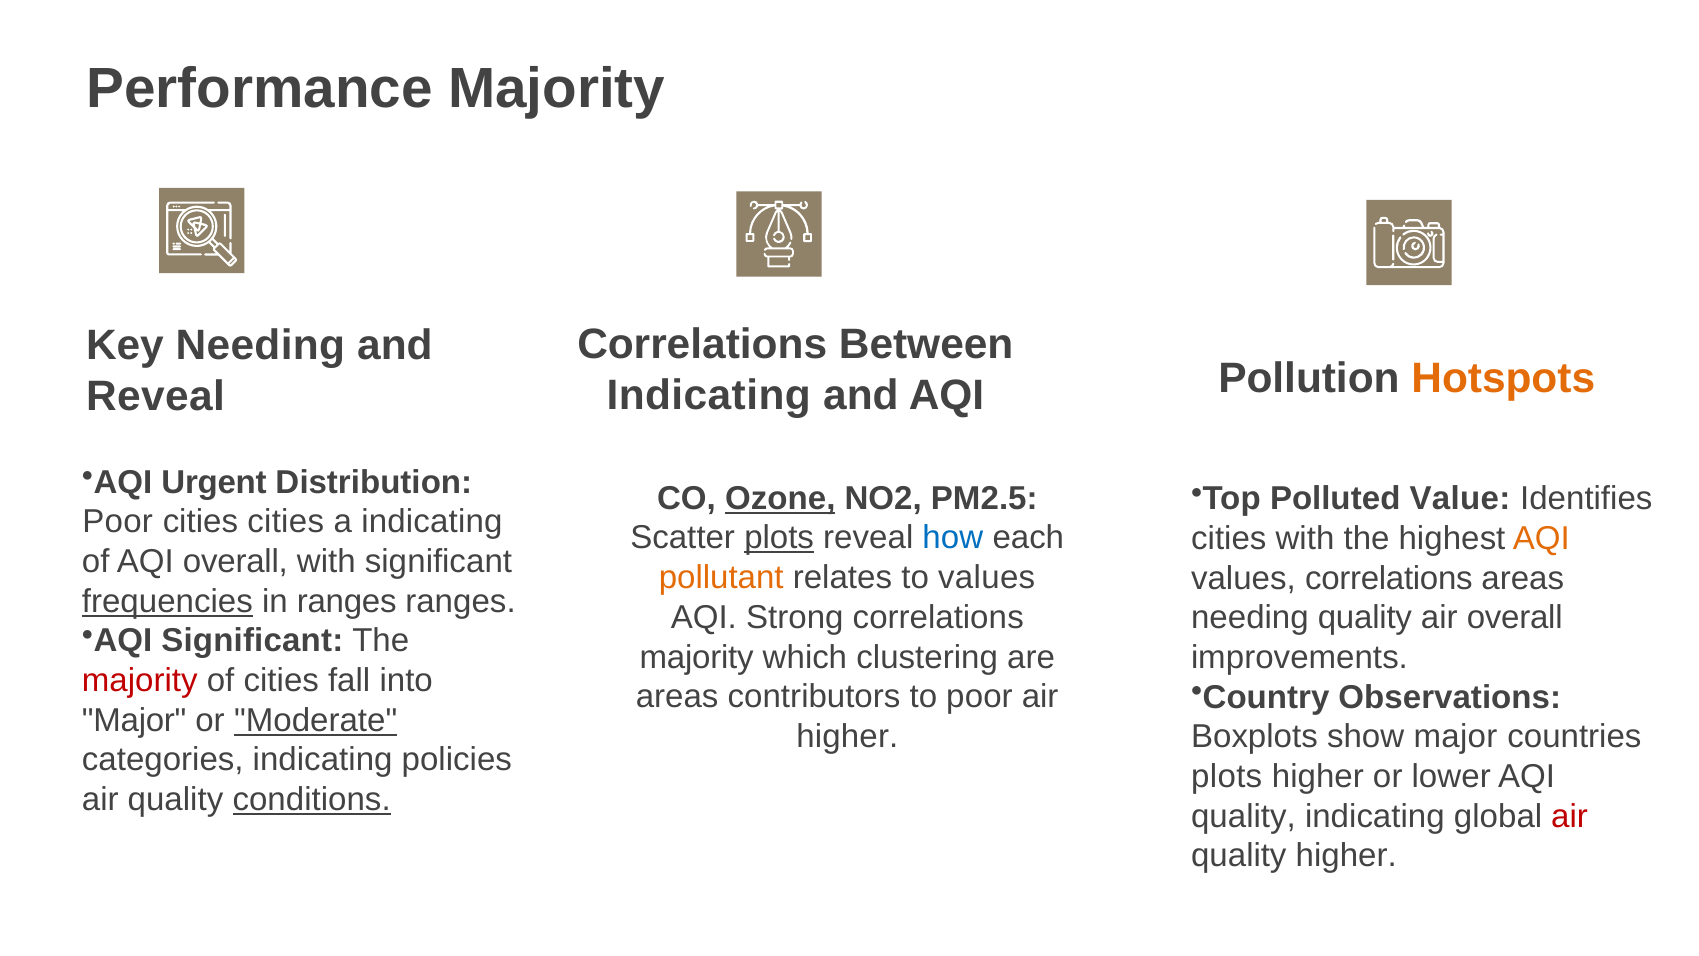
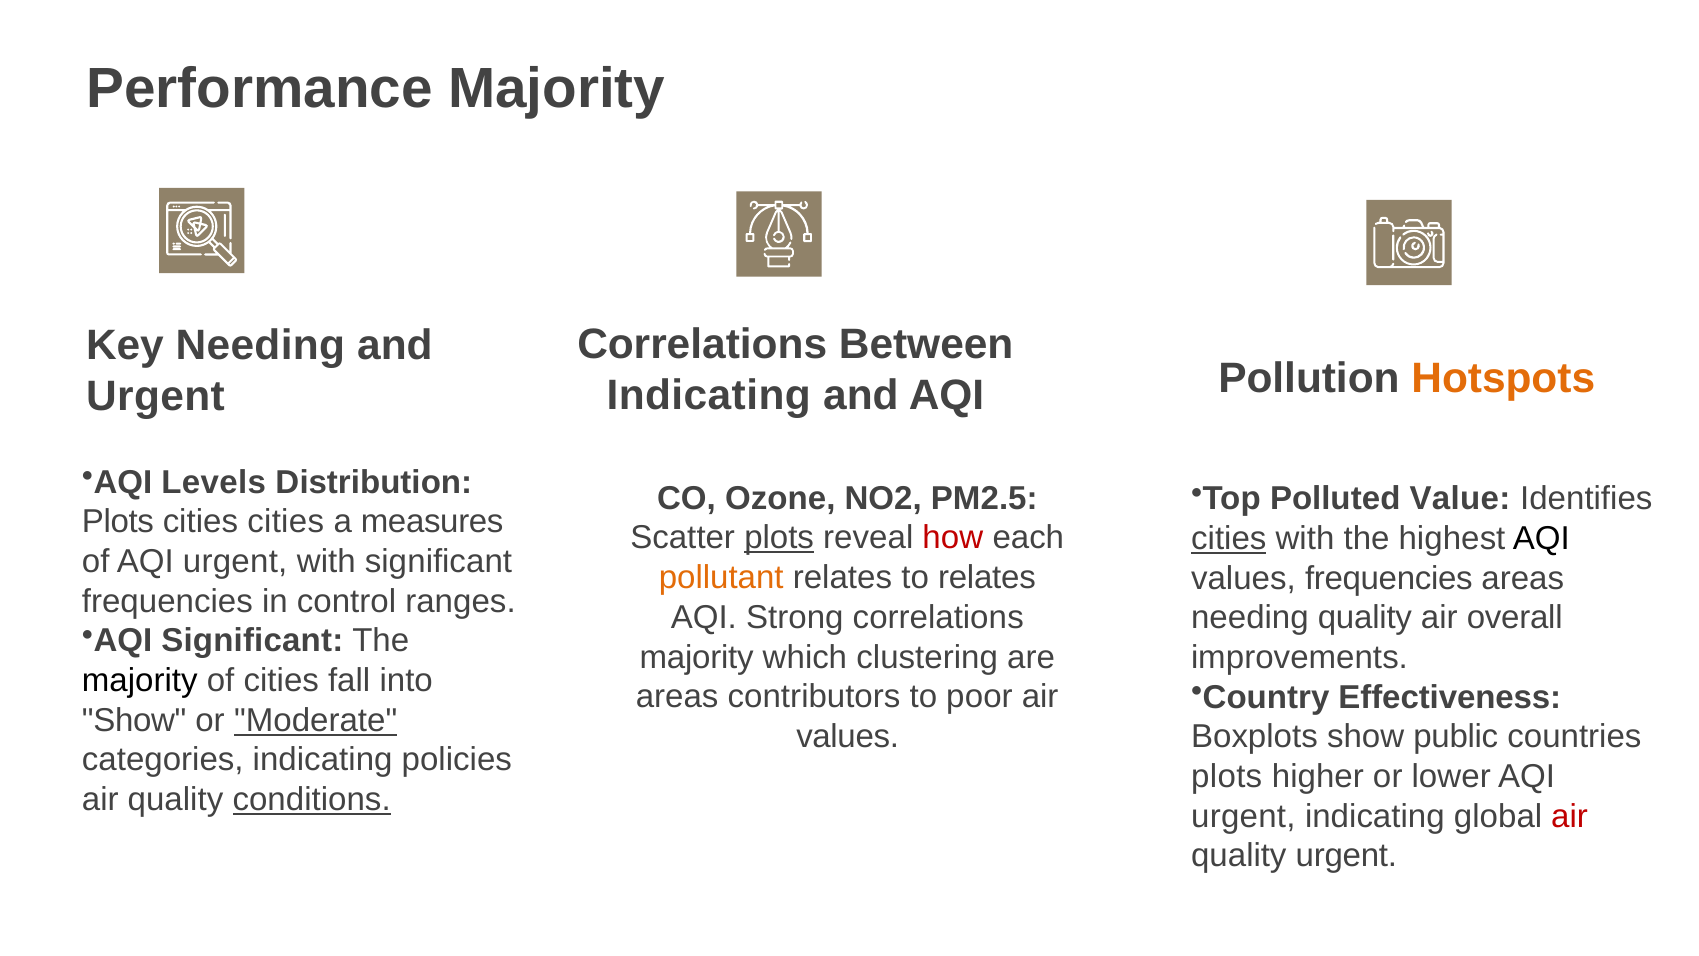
Reveal: Reveal -> Urgent (155, 396)
Urgent: Urgent -> Levels (214, 482)
Ozone underline: present -> none (780, 498)
Poor: Poor -> Plots (118, 522)
a indicating: indicating -> measures (432, 522)
how colour: blue -> red (953, 538)
cities underline: none -> present (1229, 538)
AQI colour: orange -> black (1541, 538)
of AQI overall: overall -> urgent (235, 561)
to values: values -> relates (987, 578)
values correlations: correlations -> frequencies (1389, 578)
frequencies underline: present -> none (167, 601)
in ranges: ranges -> control (347, 601)
majority colour: red -> black (140, 680)
Observations: Observations -> Effectiveness (1450, 697)
Major: Major -> Show (134, 720)
higher: higher -> values (848, 736)
show major: major -> public (1456, 737)
quality: quality -> urgent (1243, 816)
quality higher: higher -> urgent (1346, 856)
